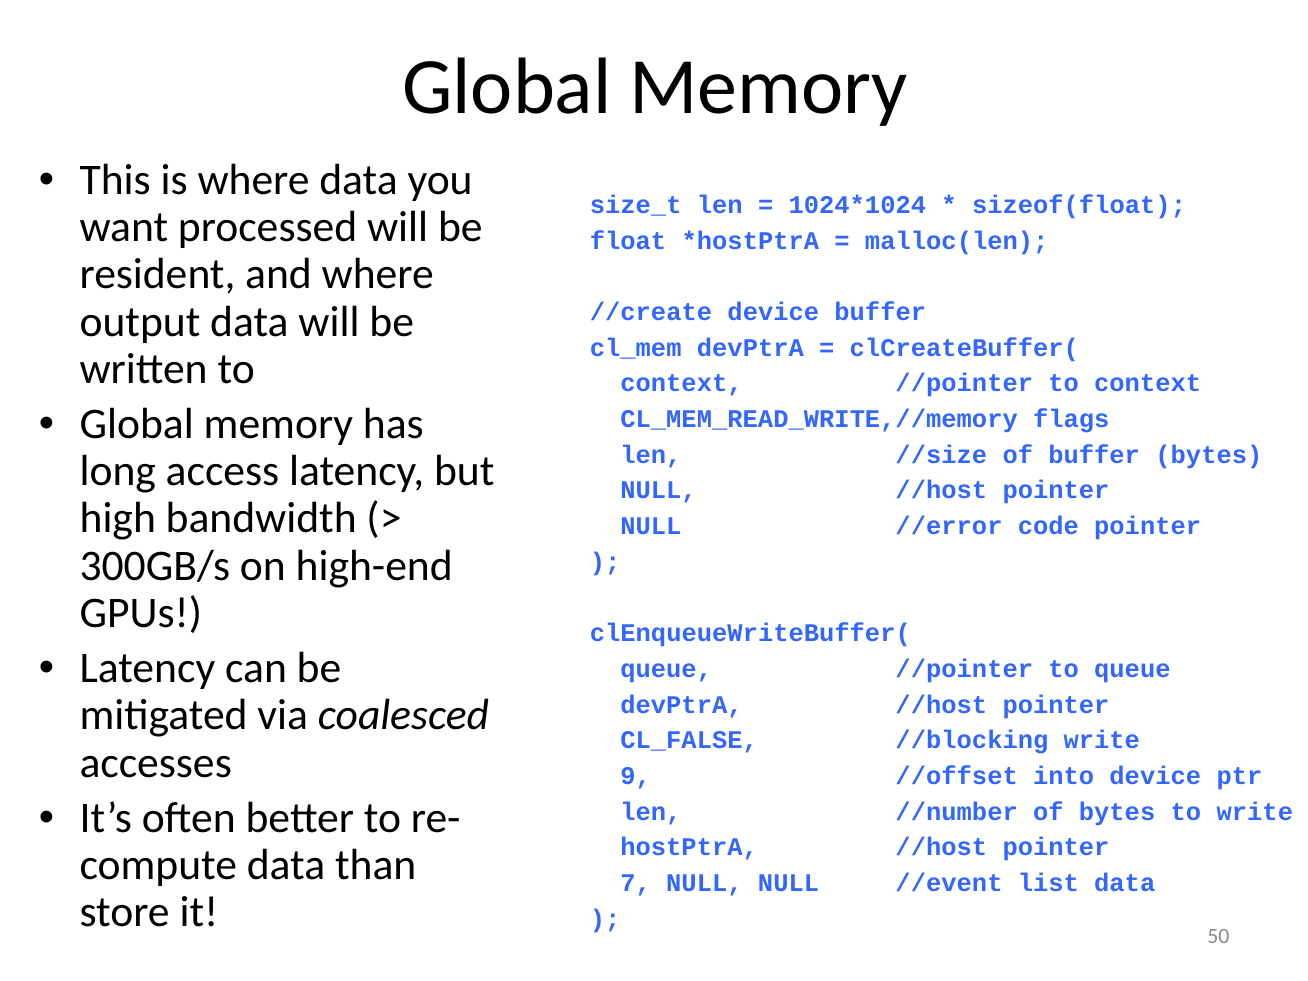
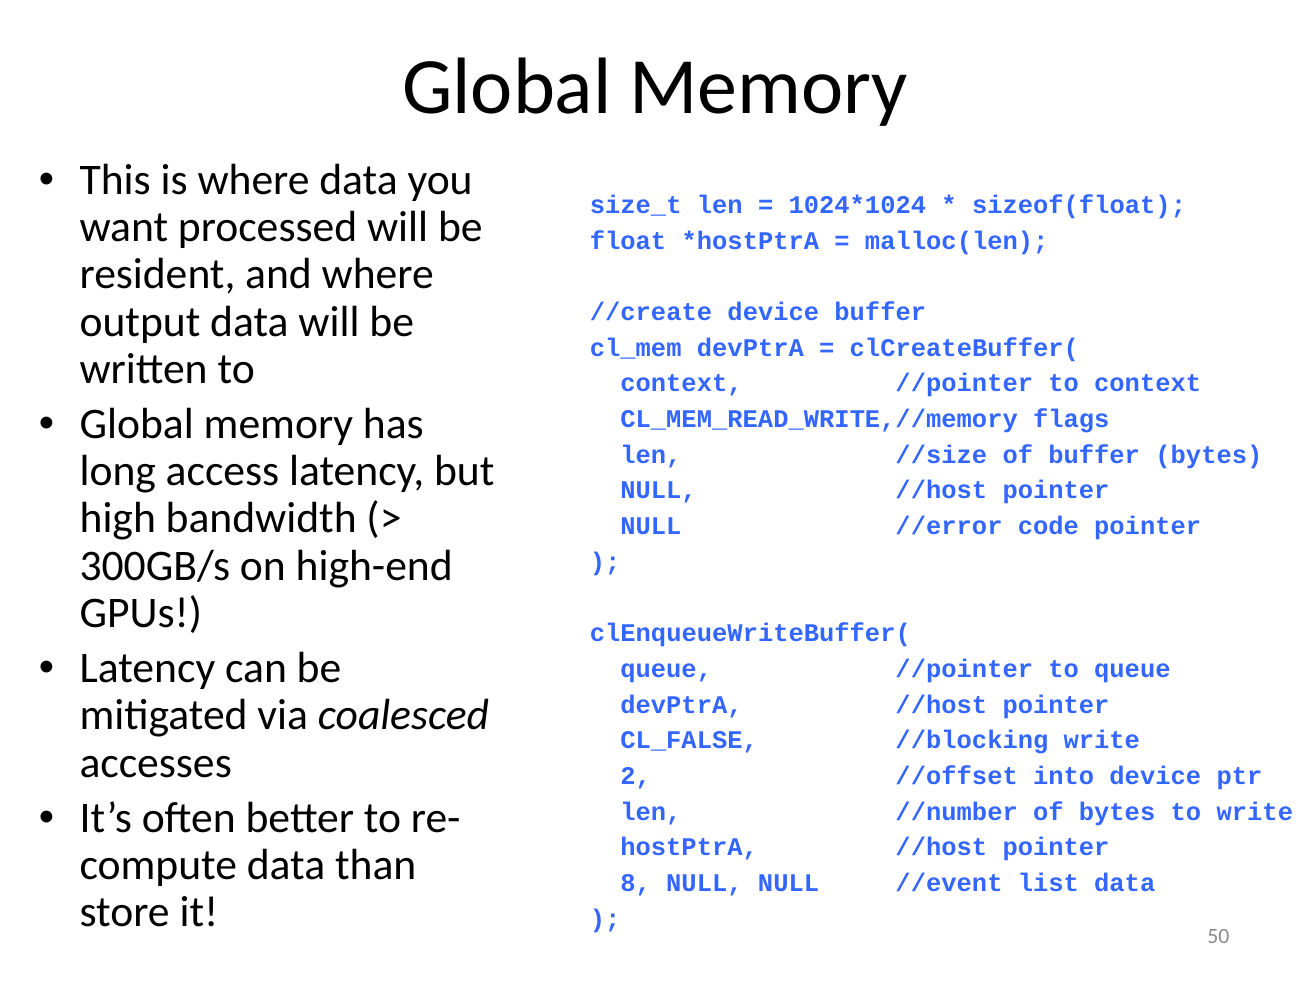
9: 9 -> 2 (636, 776)
7: 7 -> 8 (636, 883)
